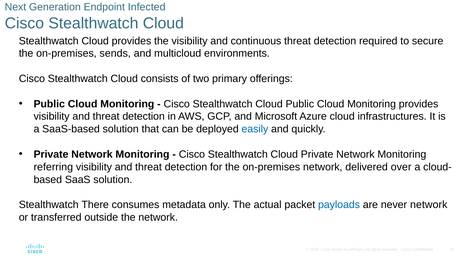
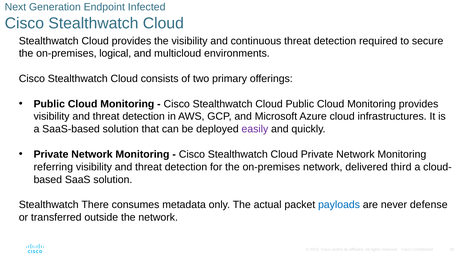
sends: sends -> logical (115, 53)
easily colour: blue -> purple (255, 129)
over: over -> third (401, 167)
never network: network -> defense (429, 204)
